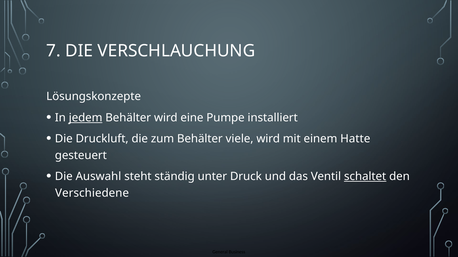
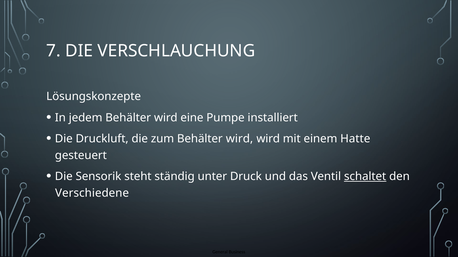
jedem underline: present -> none (86, 118)
zum Behälter viele: viele -> wird (239, 139)
Auswahl: Auswahl -> Sensorik (98, 177)
